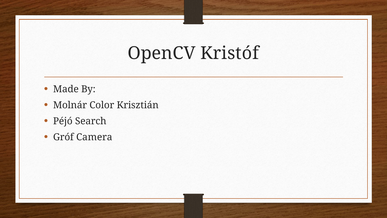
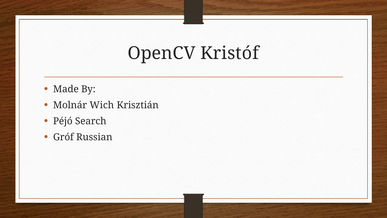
Color: Color -> Wich (102, 105)
Camera: Camera -> Russian (94, 137)
